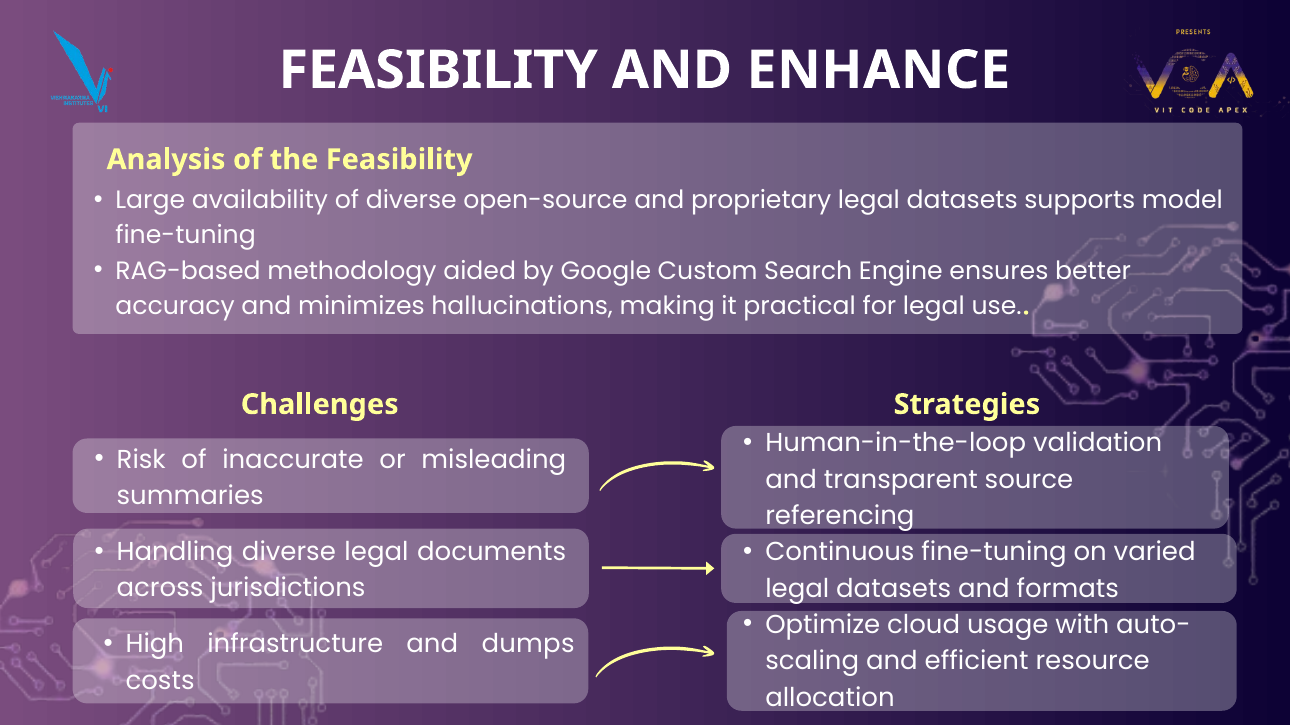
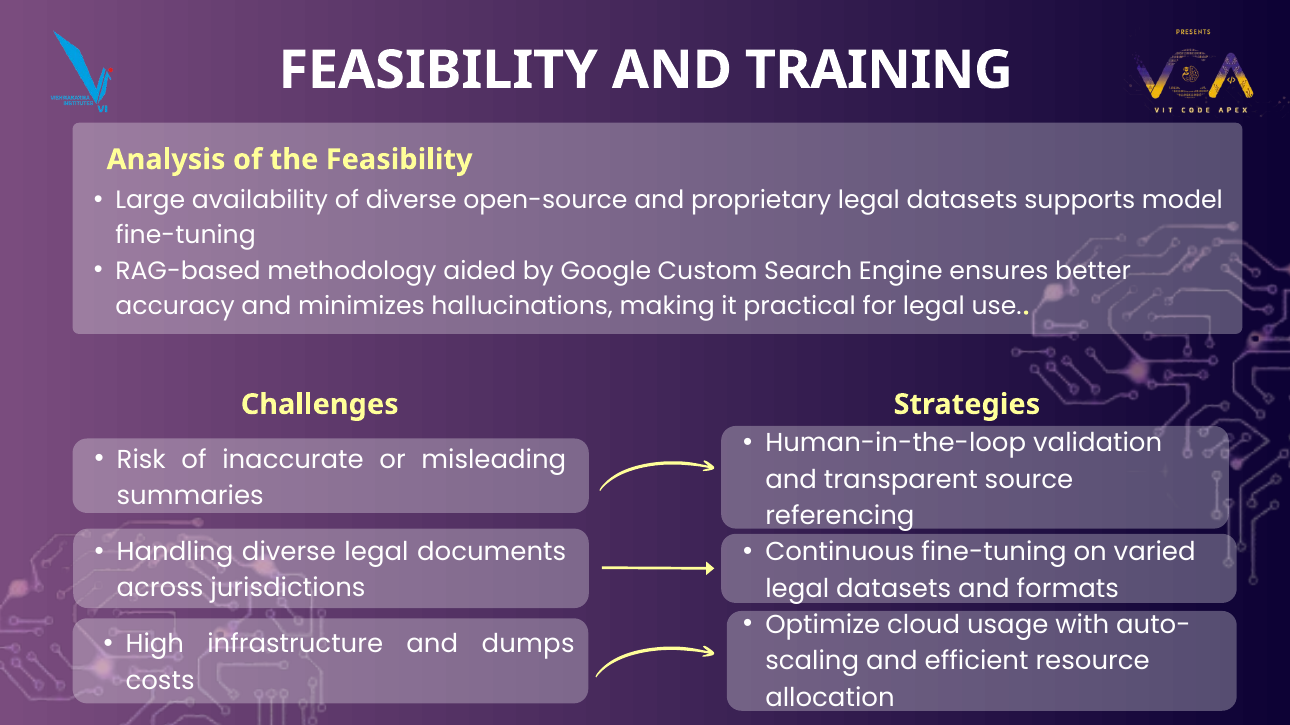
ENHANCE: ENHANCE -> TRAINING (879, 70)
